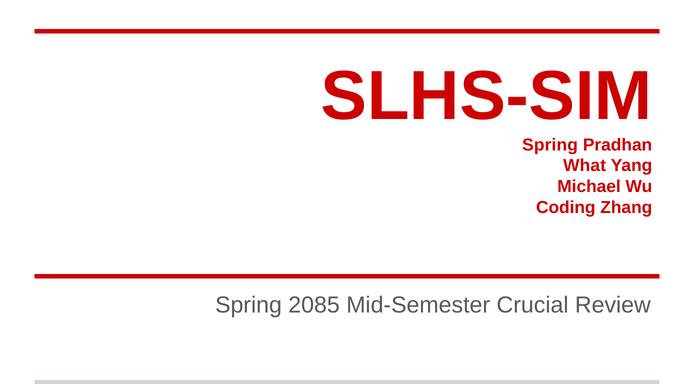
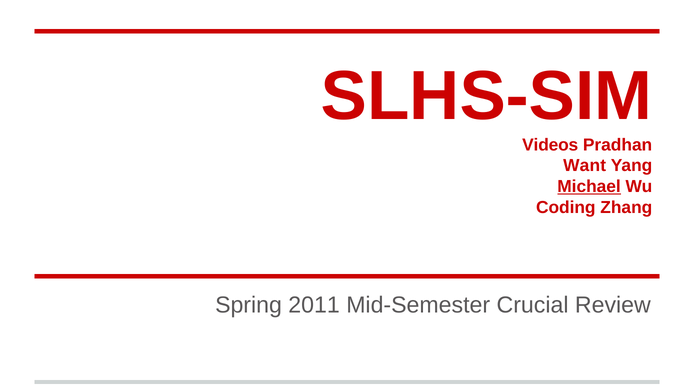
Spring: Spring -> Videos (550, 145)
What: What -> Want (585, 165)
Michael underline: none -> present (589, 186)
2085: 2085 -> 2011 (314, 304)
